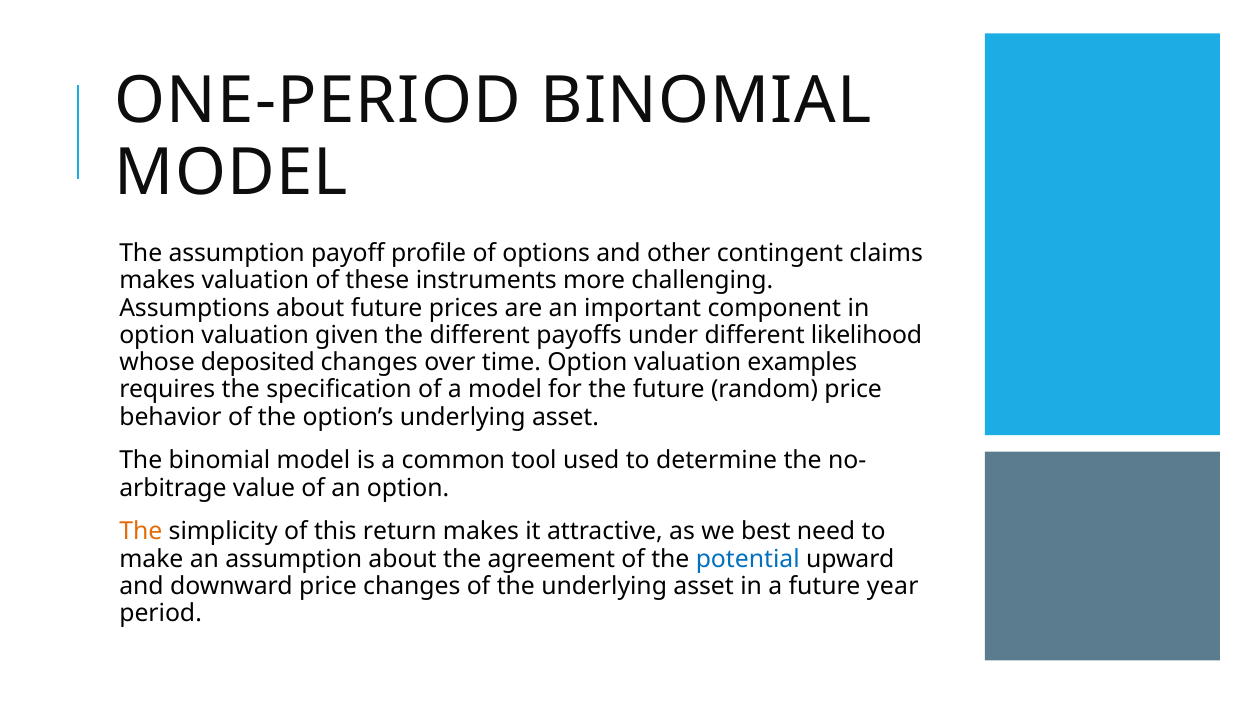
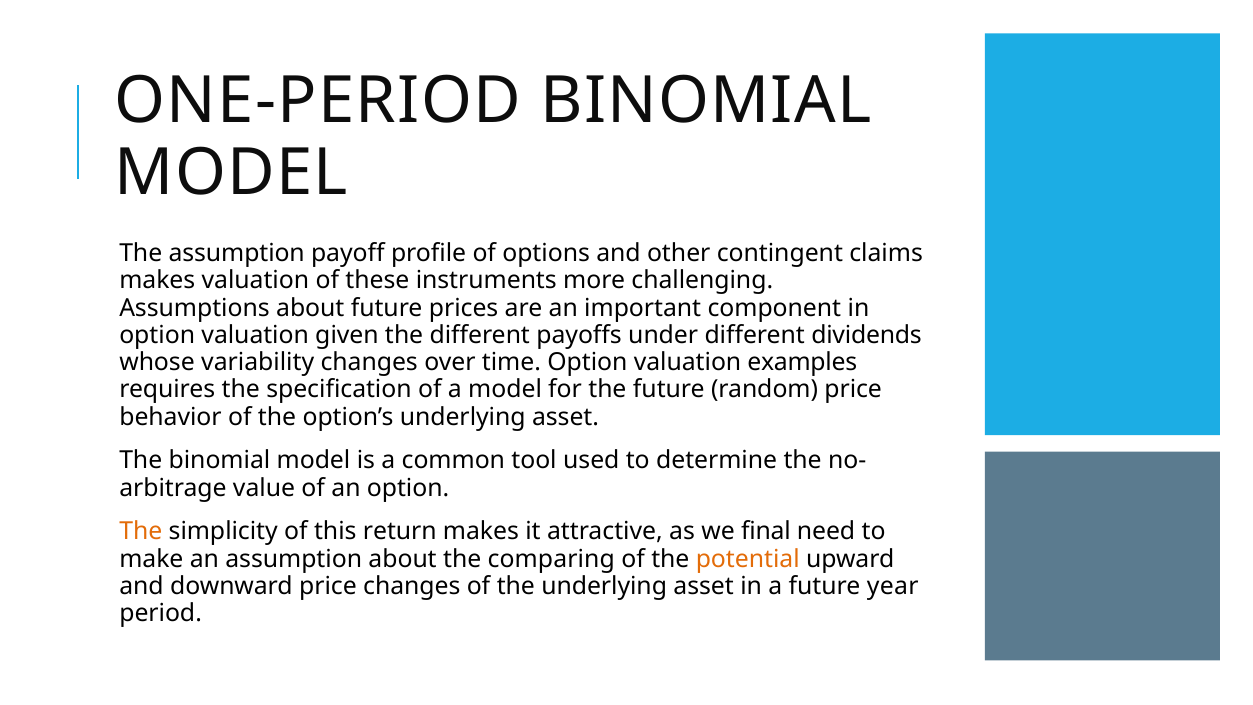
likelihood: likelihood -> dividends (867, 335)
deposited: deposited -> variability (258, 362)
best: best -> final (766, 531)
agreement: agreement -> comparing (551, 559)
potential colour: blue -> orange (748, 559)
